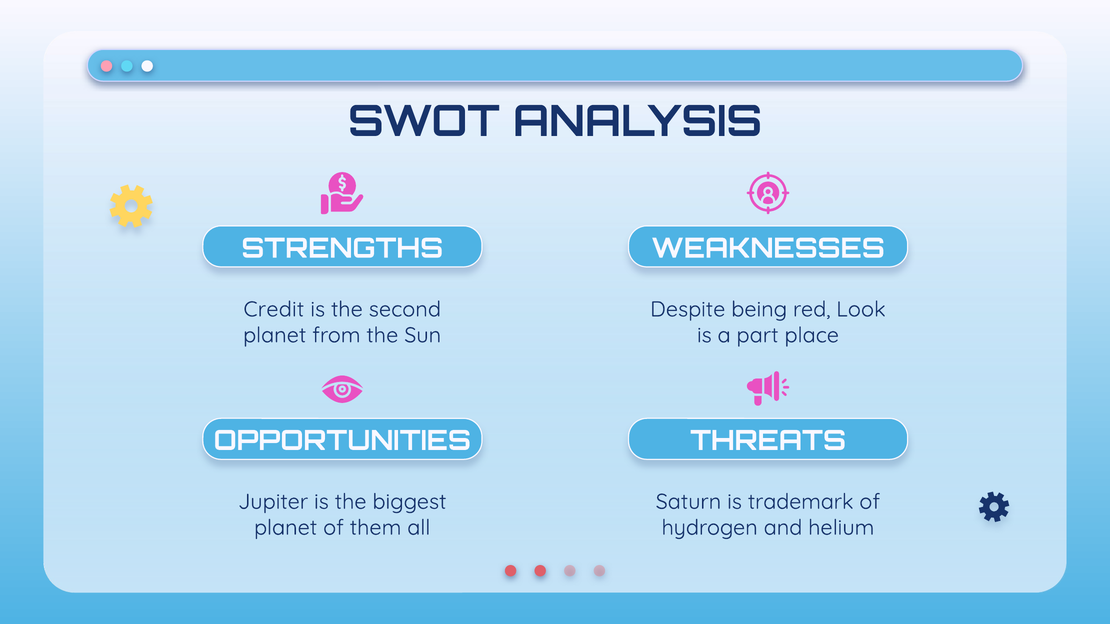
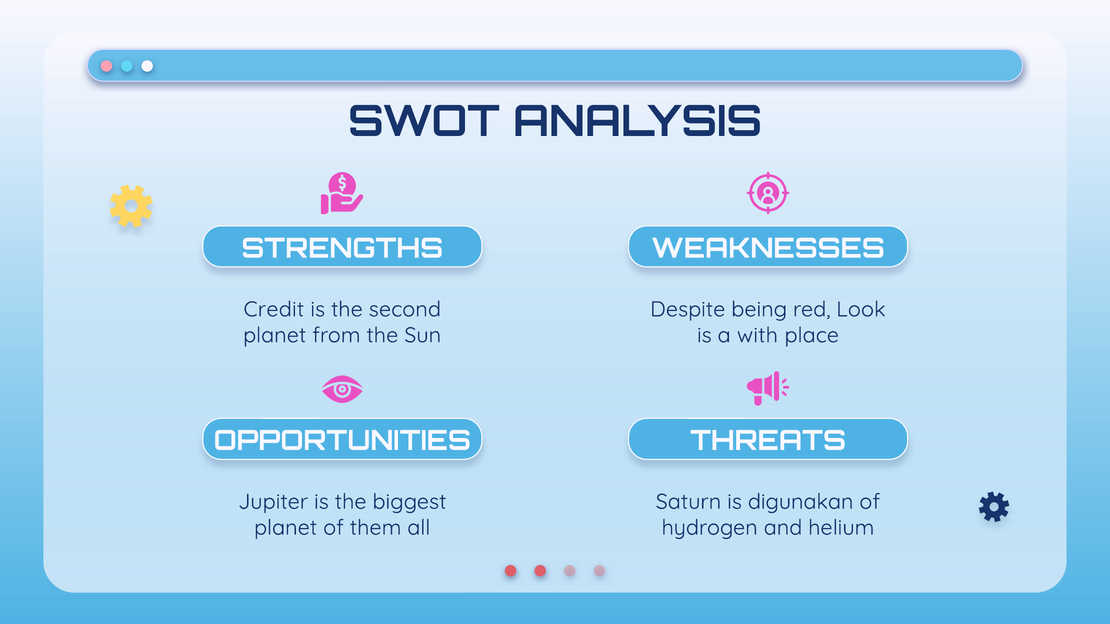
part: part -> with (757, 335)
trademark: trademark -> digunakan (801, 502)
